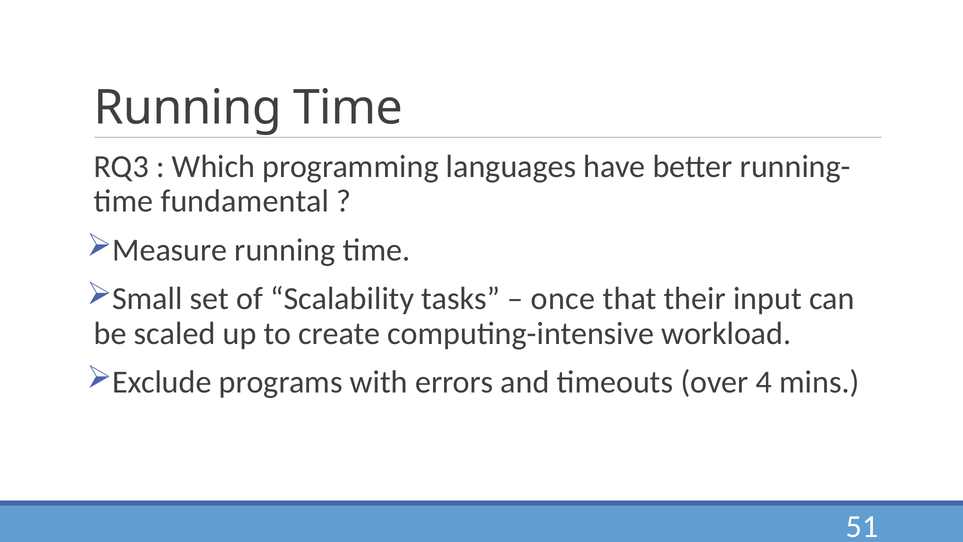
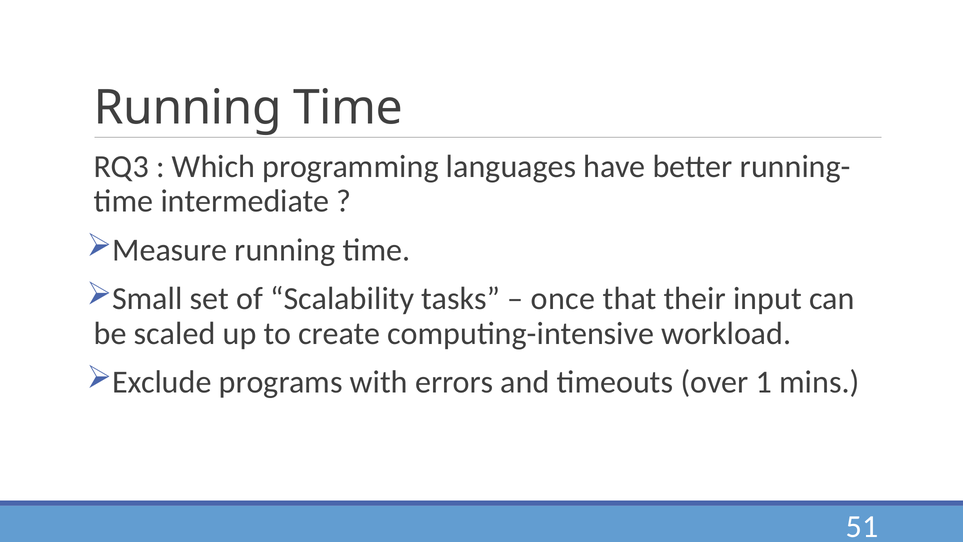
fundamental: fundamental -> intermediate (245, 201)
4: 4 -> 1 (764, 382)
